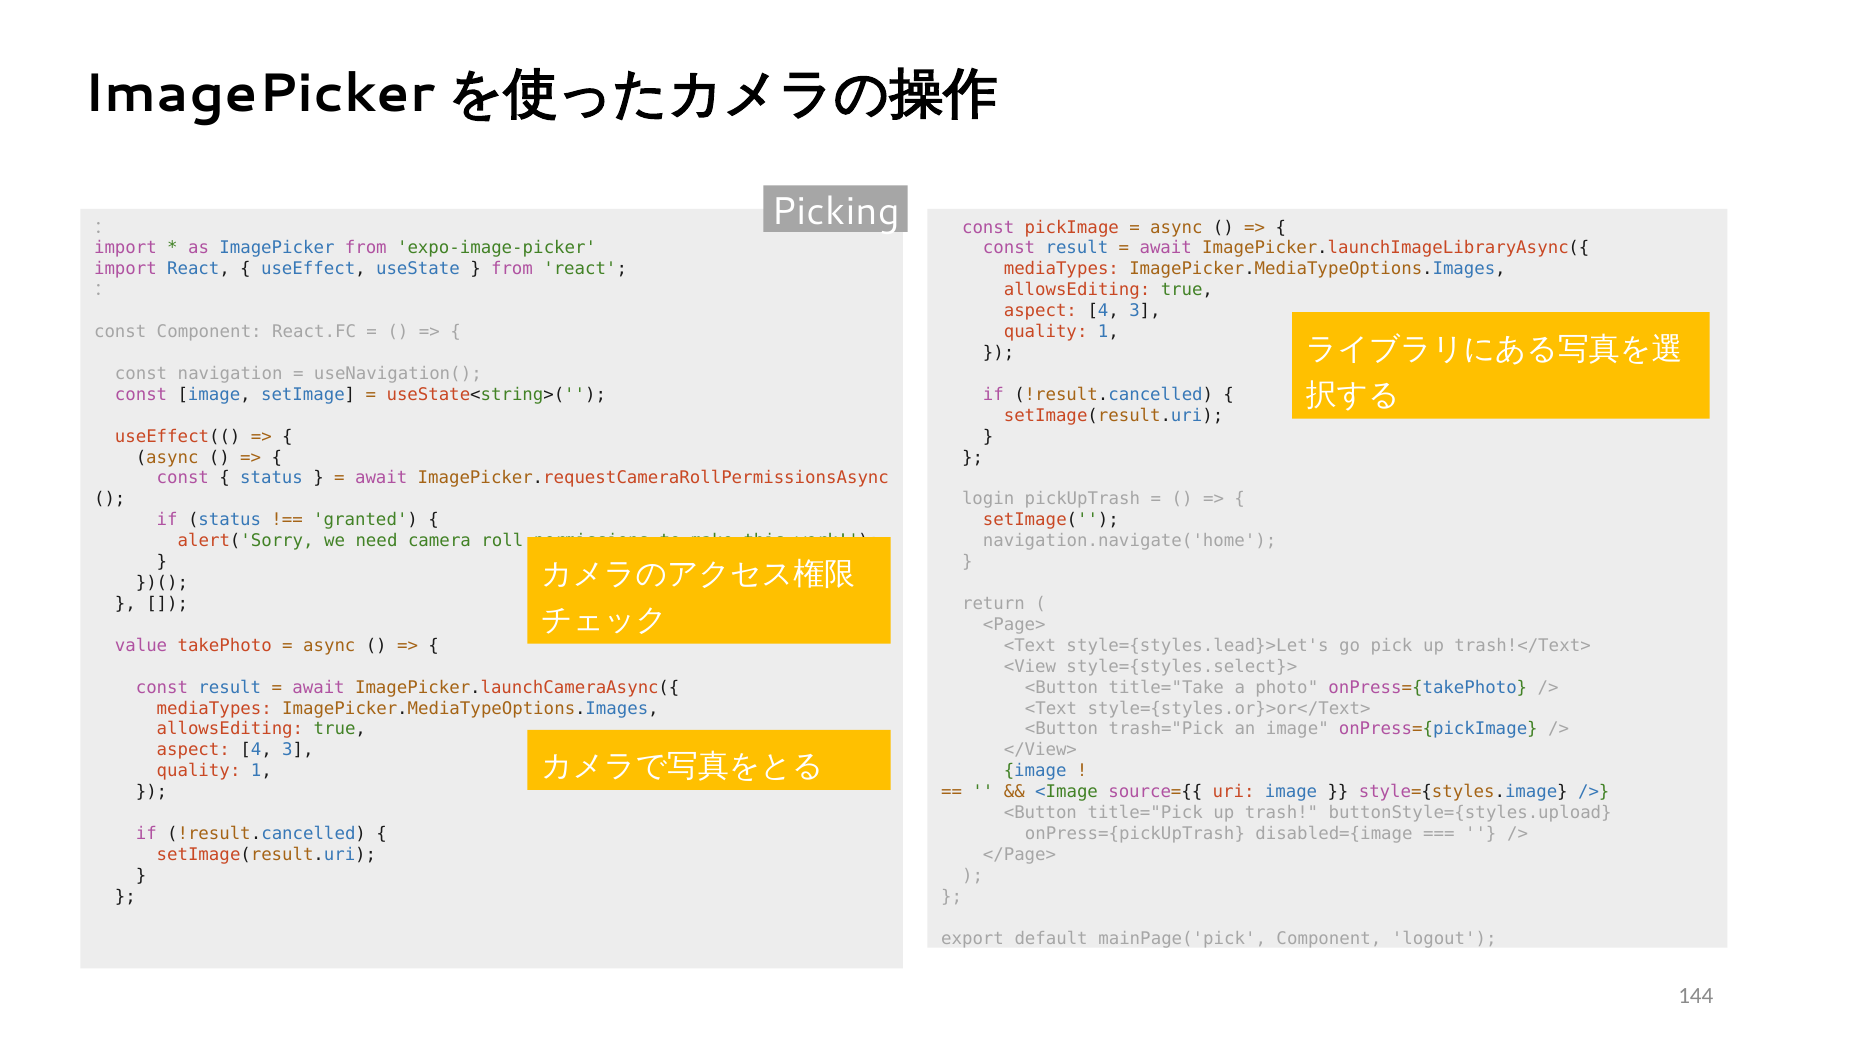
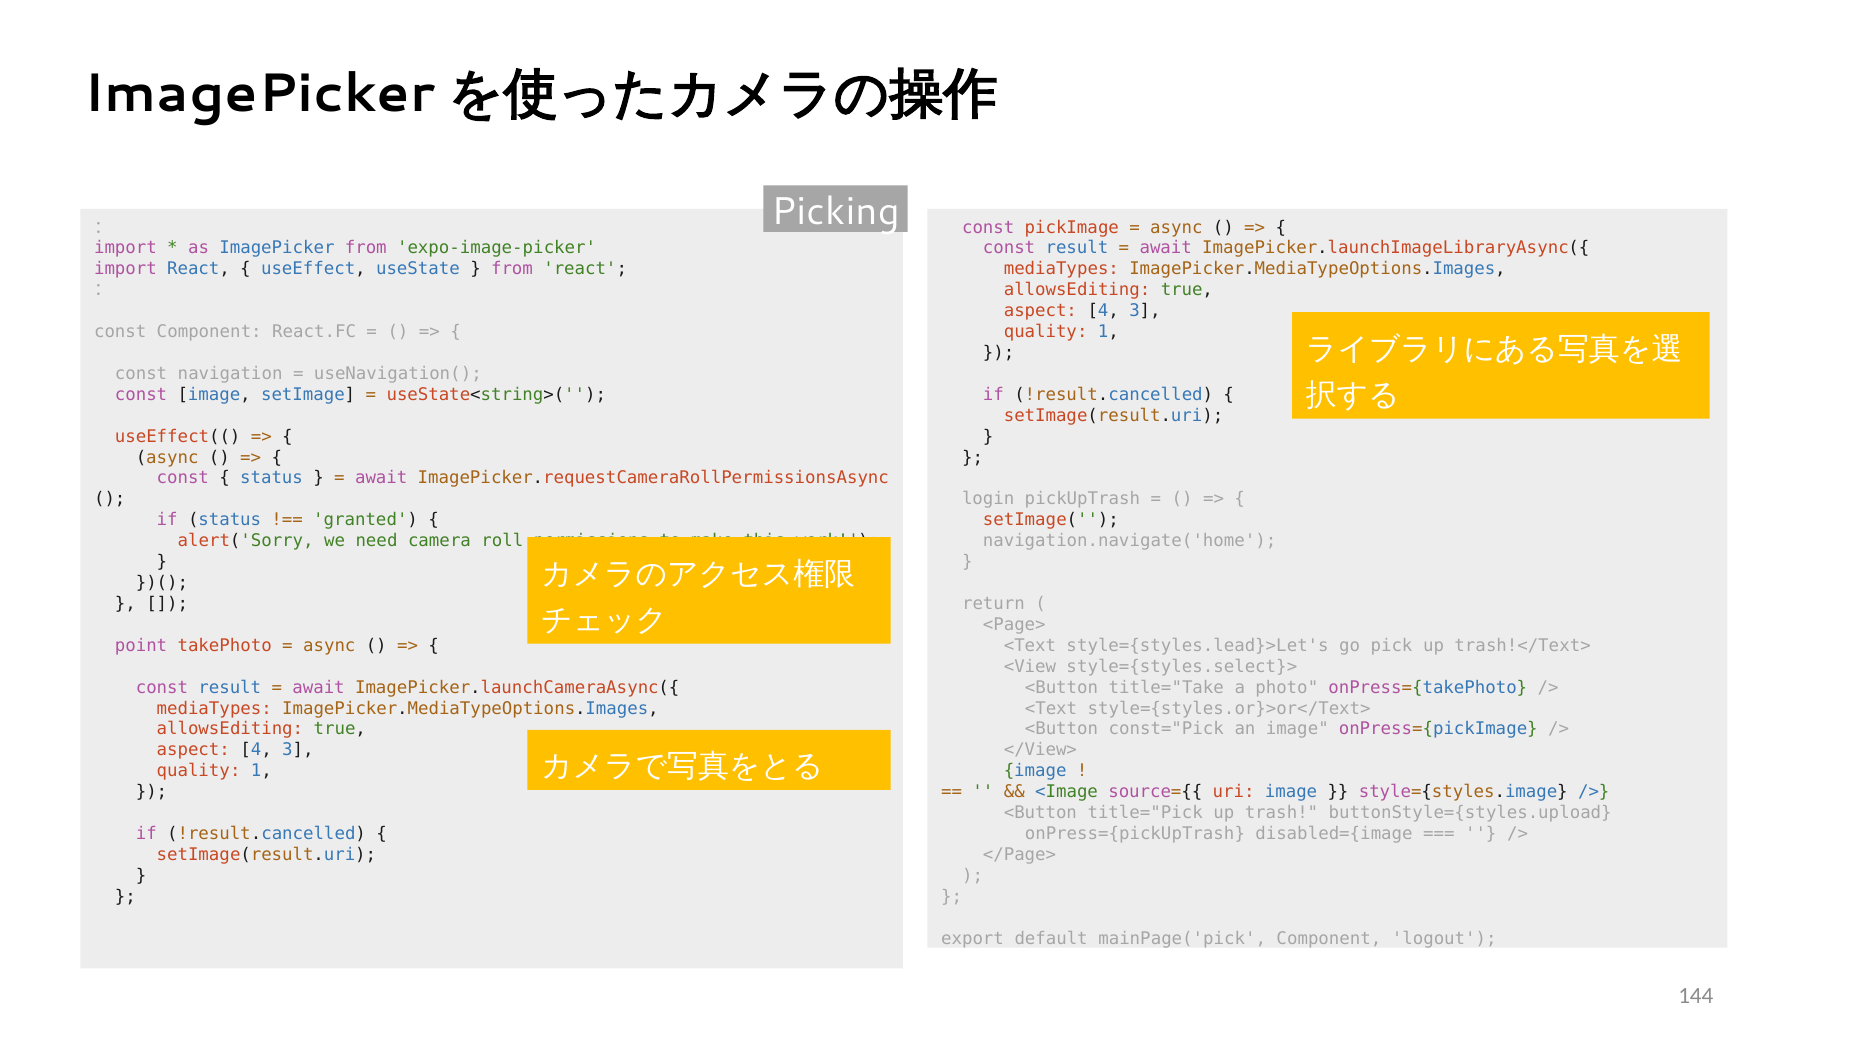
value: value -> point (141, 646)
trash="Pick: trash="Pick -> const="Pick (1166, 730)
